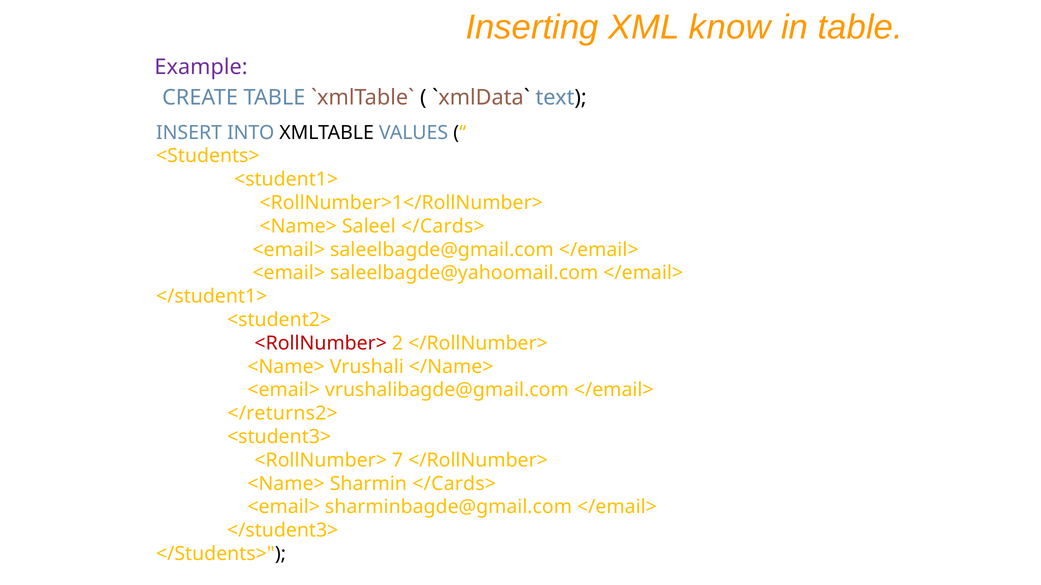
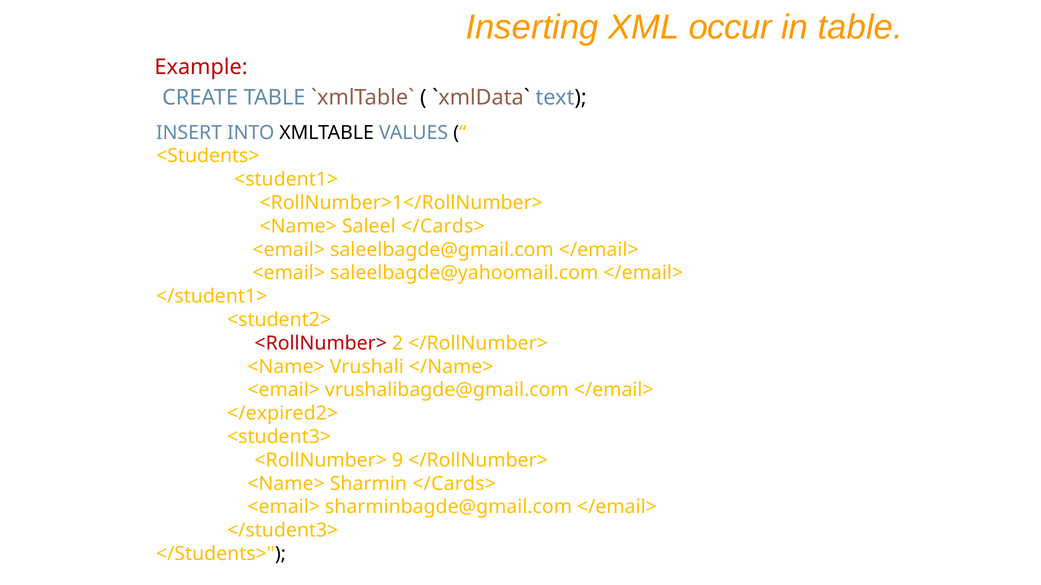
know: know -> occur (730, 27)
Example colour: purple -> red (201, 67)
</returns2>: </returns2> -> </expired2> (283, 414)
7: 7 -> 9 (398, 461)
